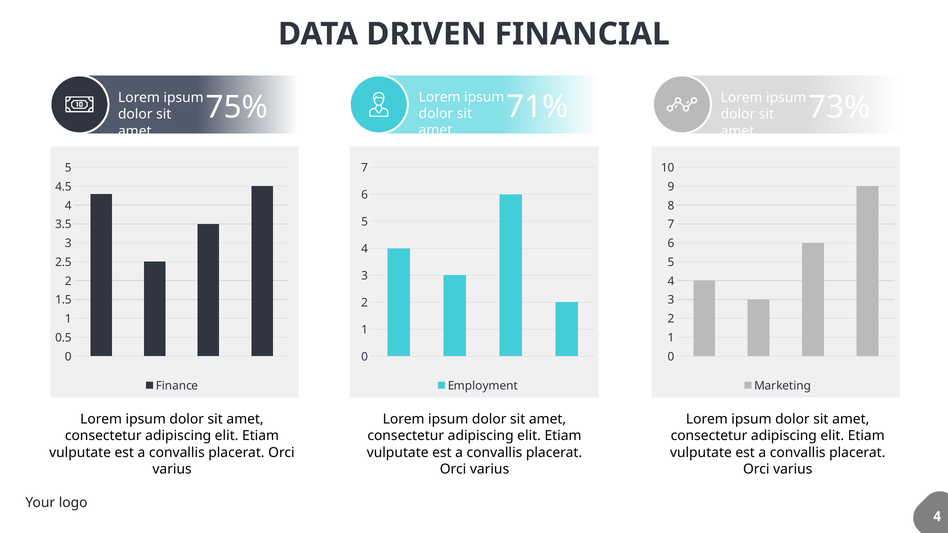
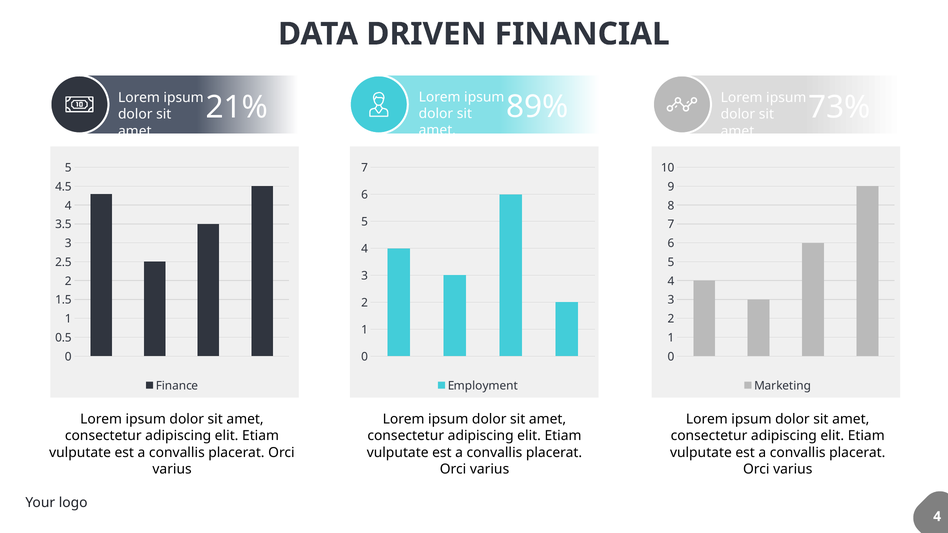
71%: 71% -> 89% (537, 107)
75%: 75% -> 21% (237, 107)
